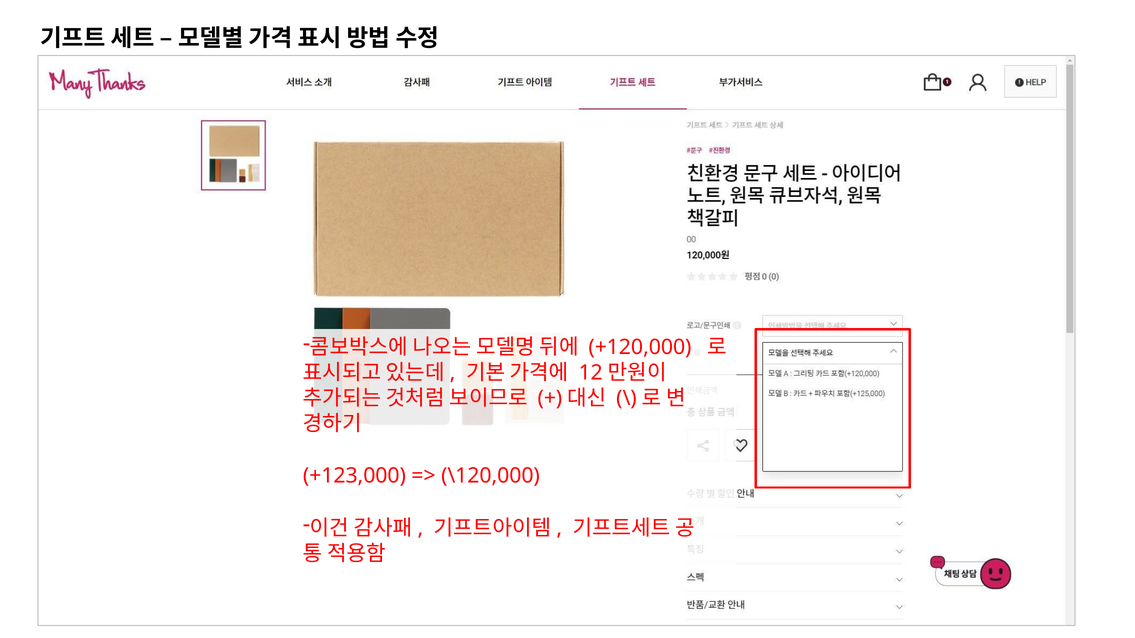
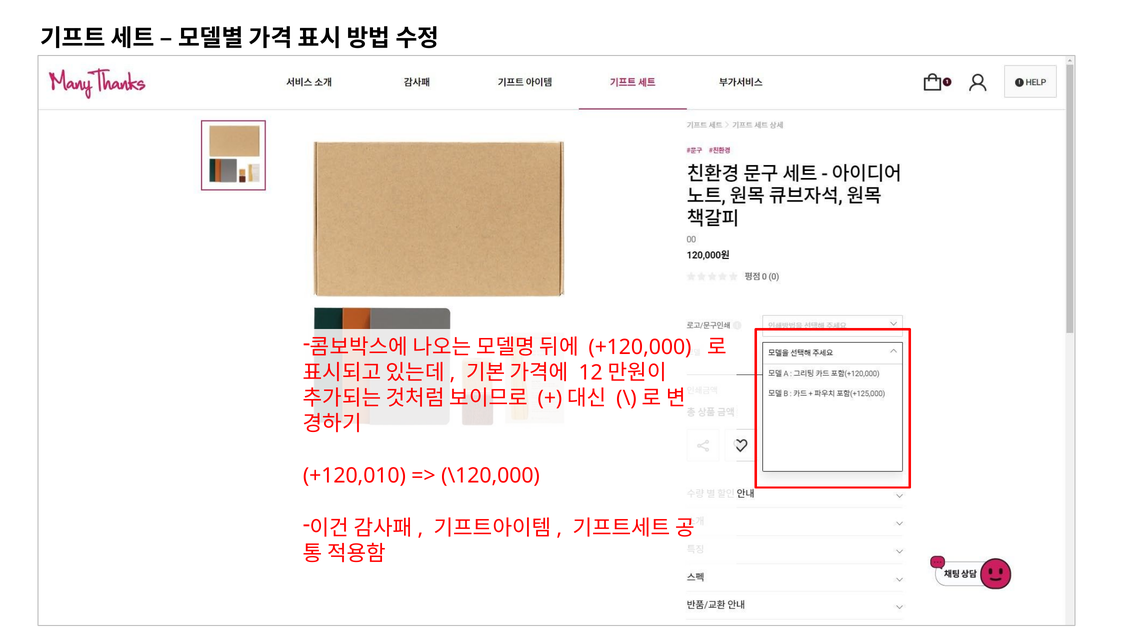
+123,000: +123,000 -> +120,010 (354, 476)
